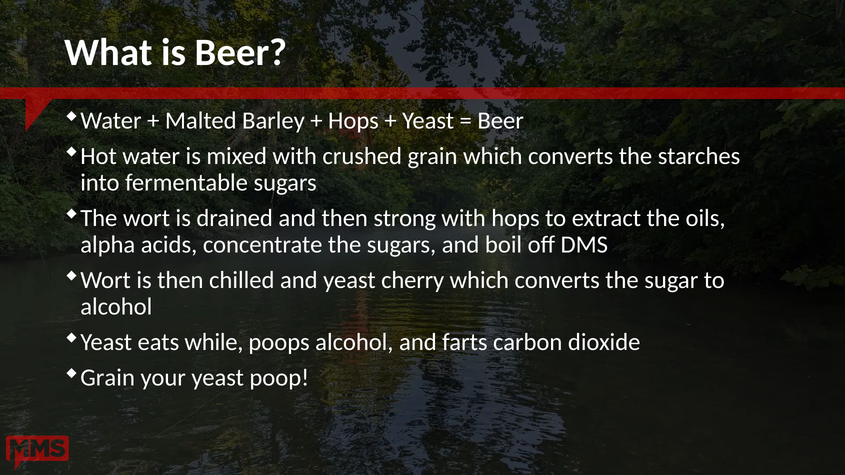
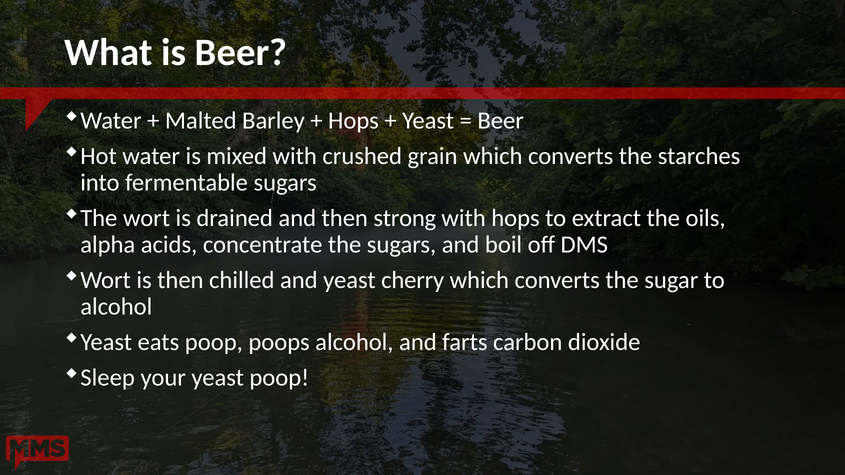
eats while: while -> poop (214, 342)
Grain: Grain -> Sleep (108, 378)
